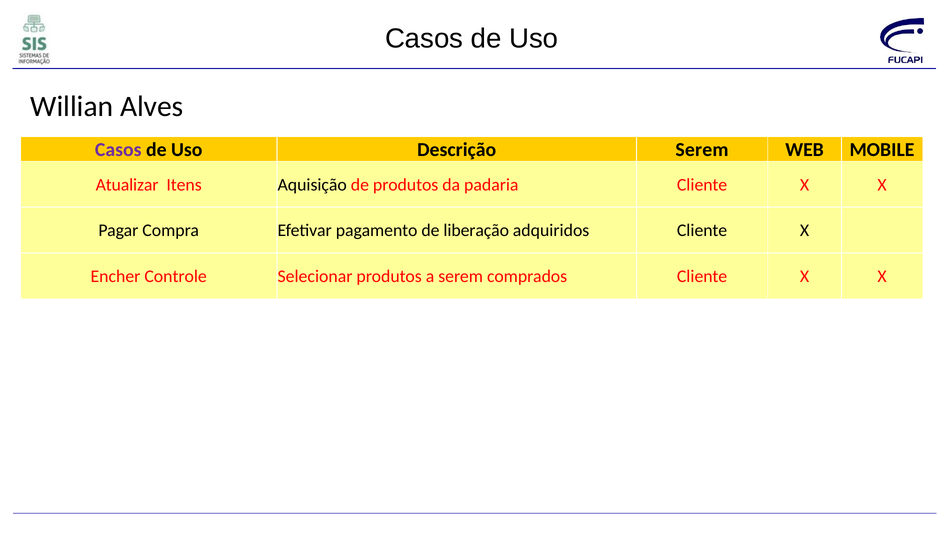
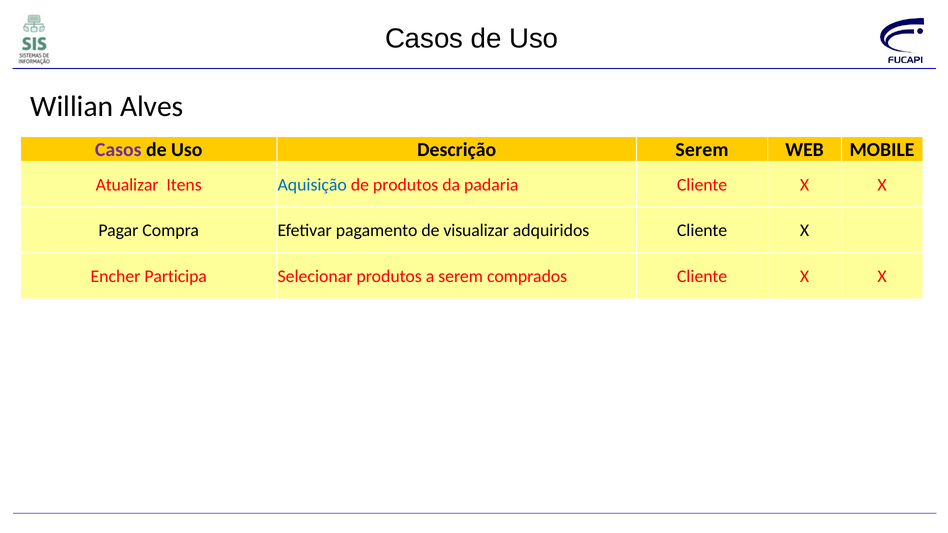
Aquisição colour: black -> blue (312, 185)
liberação: liberação -> visualizar (476, 231)
Controle: Controle -> Participa (176, 276)
